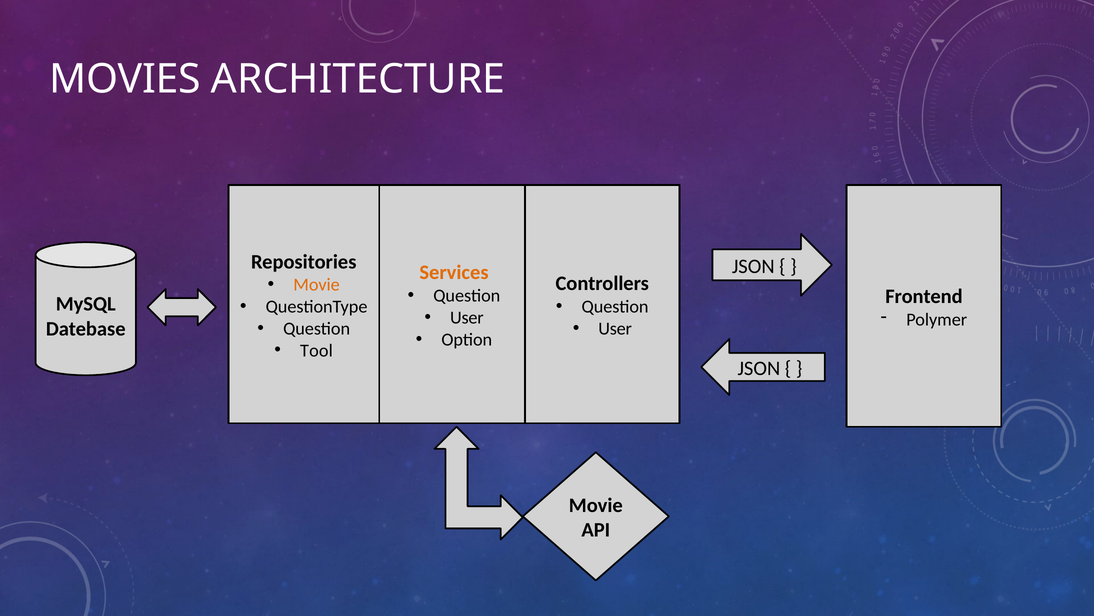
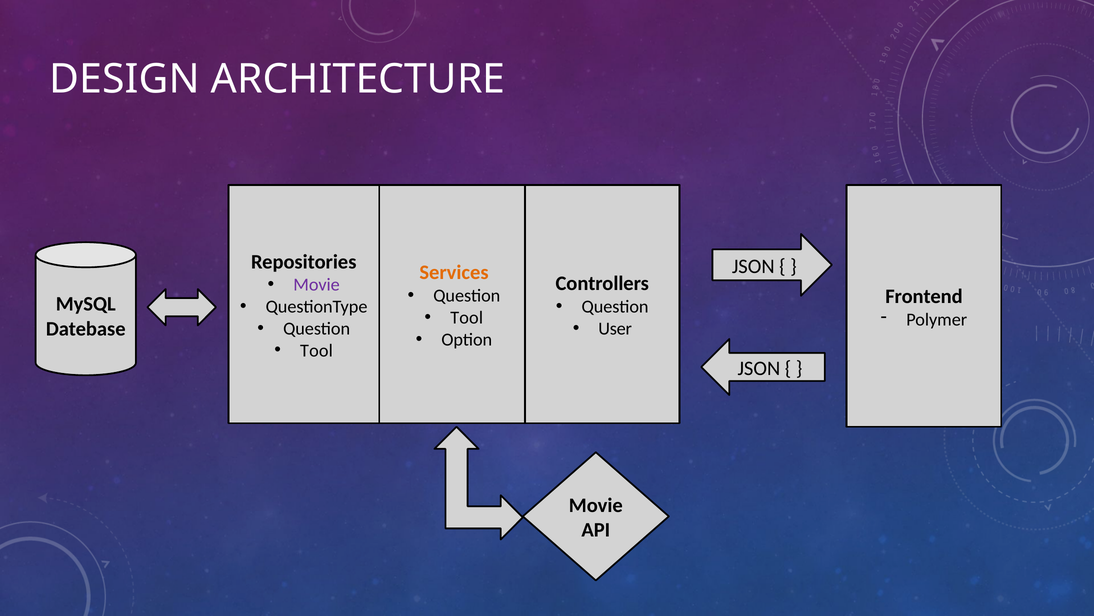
MOVIES: MOVIES -> DESIGN (125, 79)
Movie colour: orange -> purple (317, 285)
User: User -> Tool (467, 317)
